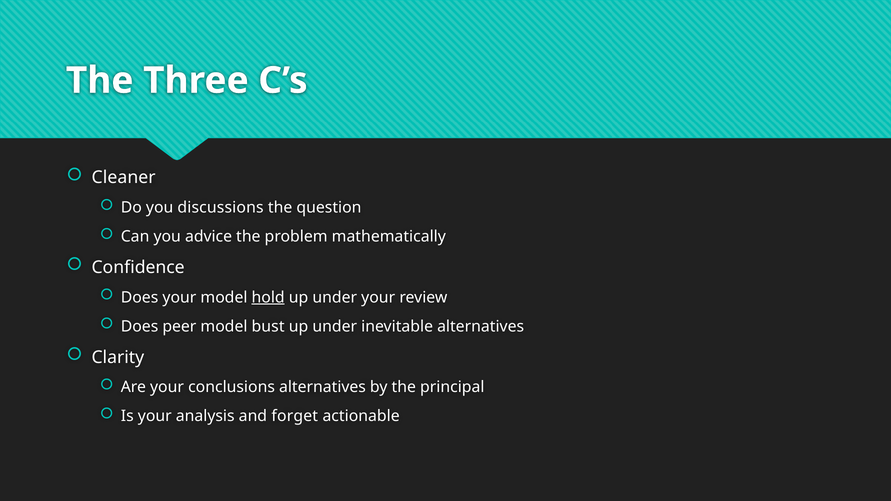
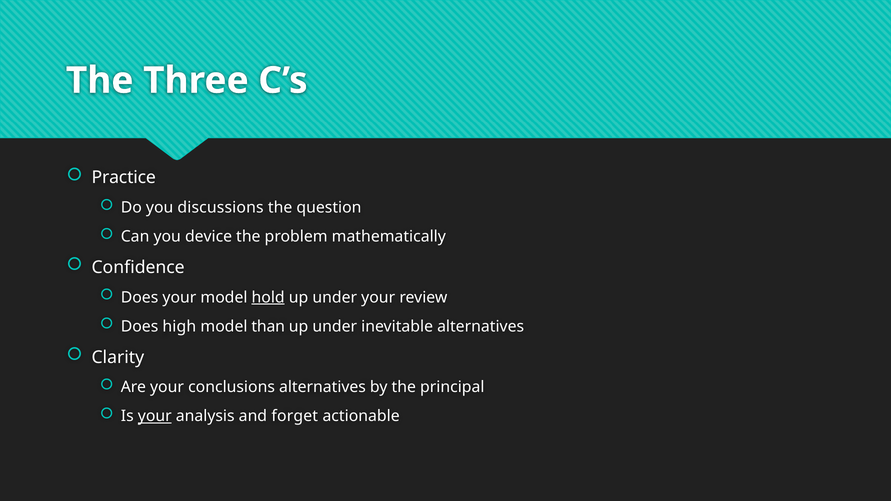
Cleaner: Cleaner -> Practice (124, 178)
advice: advice -> device (209, 237)
peer: peer -> high (179, 326)
bust: bust -> than (268, 326)
your underline: none -> present (155, 416)
